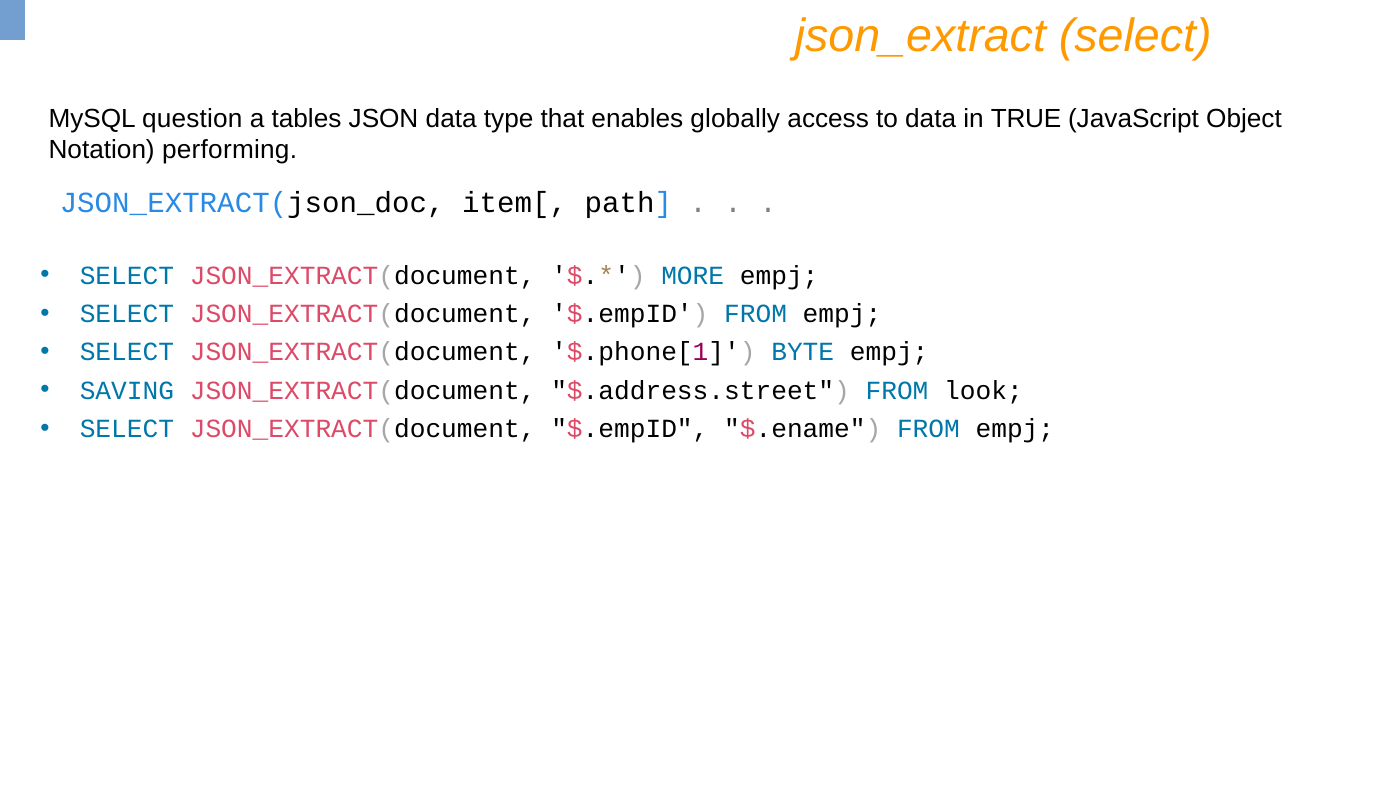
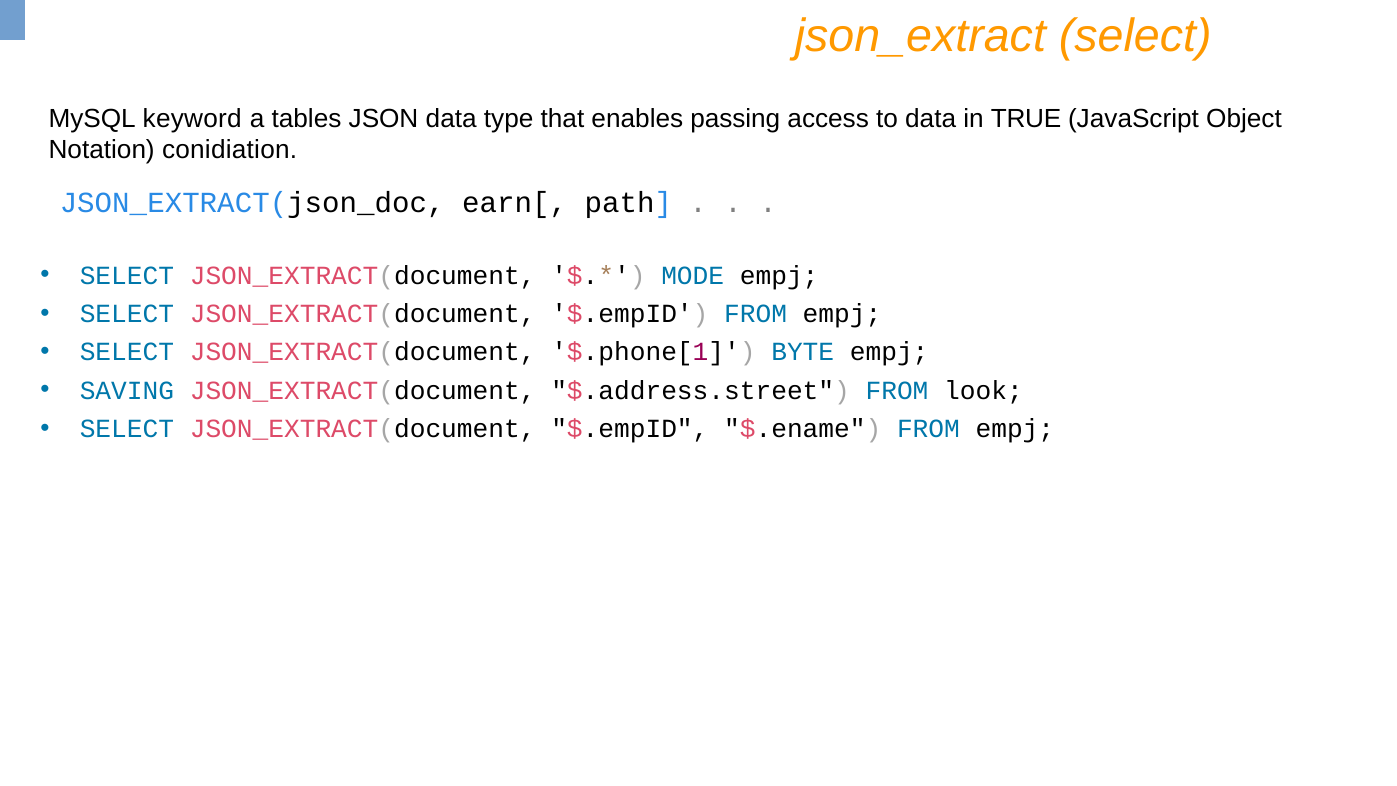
question: question -> keyword (192, 119)
globally: globally -> passing (735, 119)
performing: performing -> conidiation (230, 150)
item[: item[ -> earn[ (515, 203)
MORE: MORE -> MODE (693, 275)
